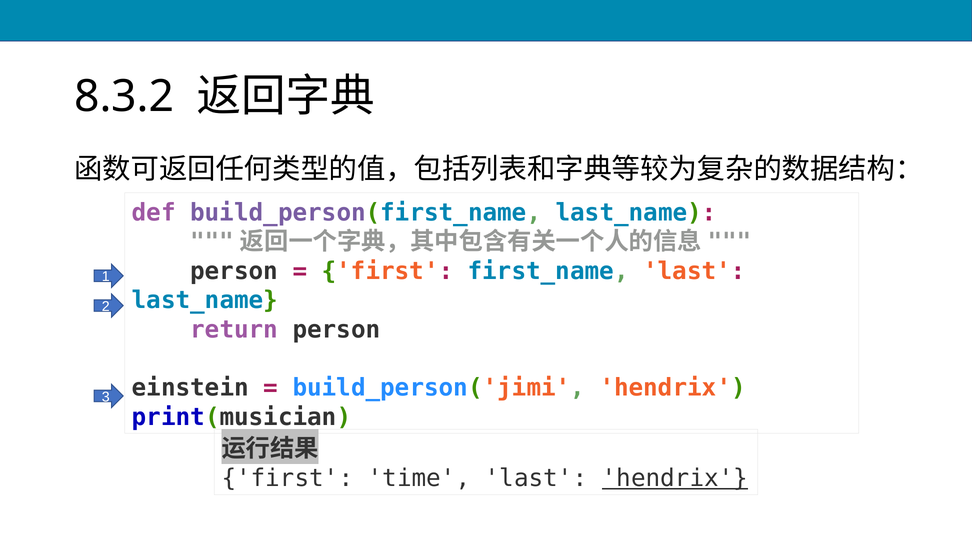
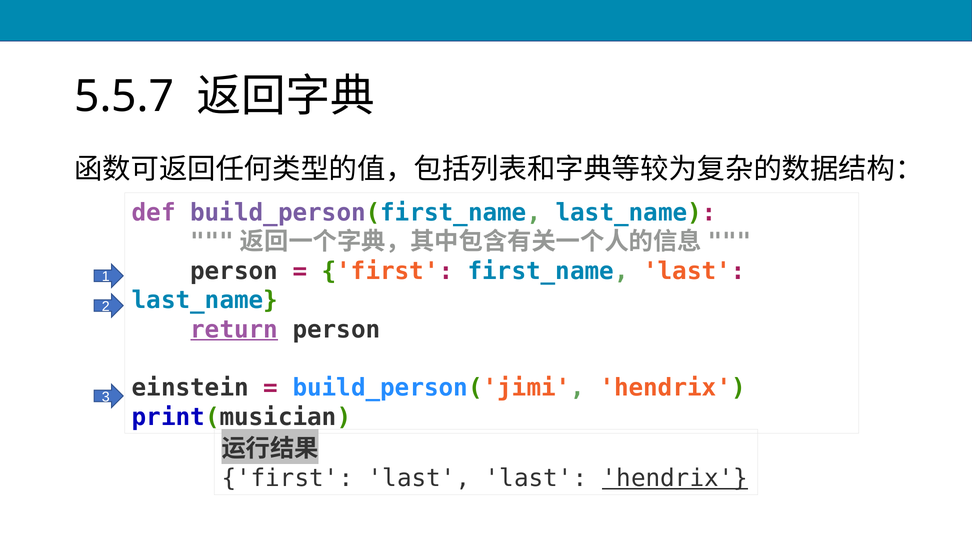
8.3.2: 8.3.2 -> 5.5.7 (124, 96)
return underline: none -> present (234, 329)
first time: time -> last (419, 478)
